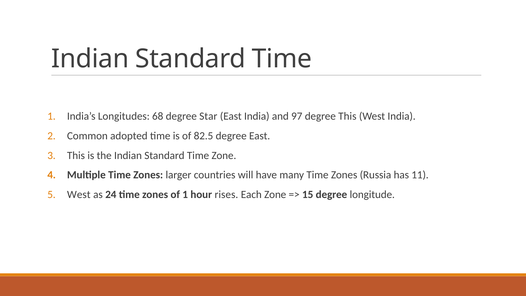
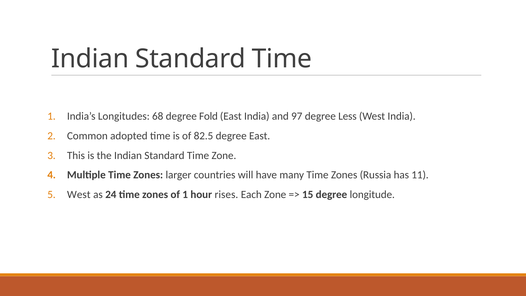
Star: Star -> Fold (208, 116)
degree This: This -> Less (347, 116)
